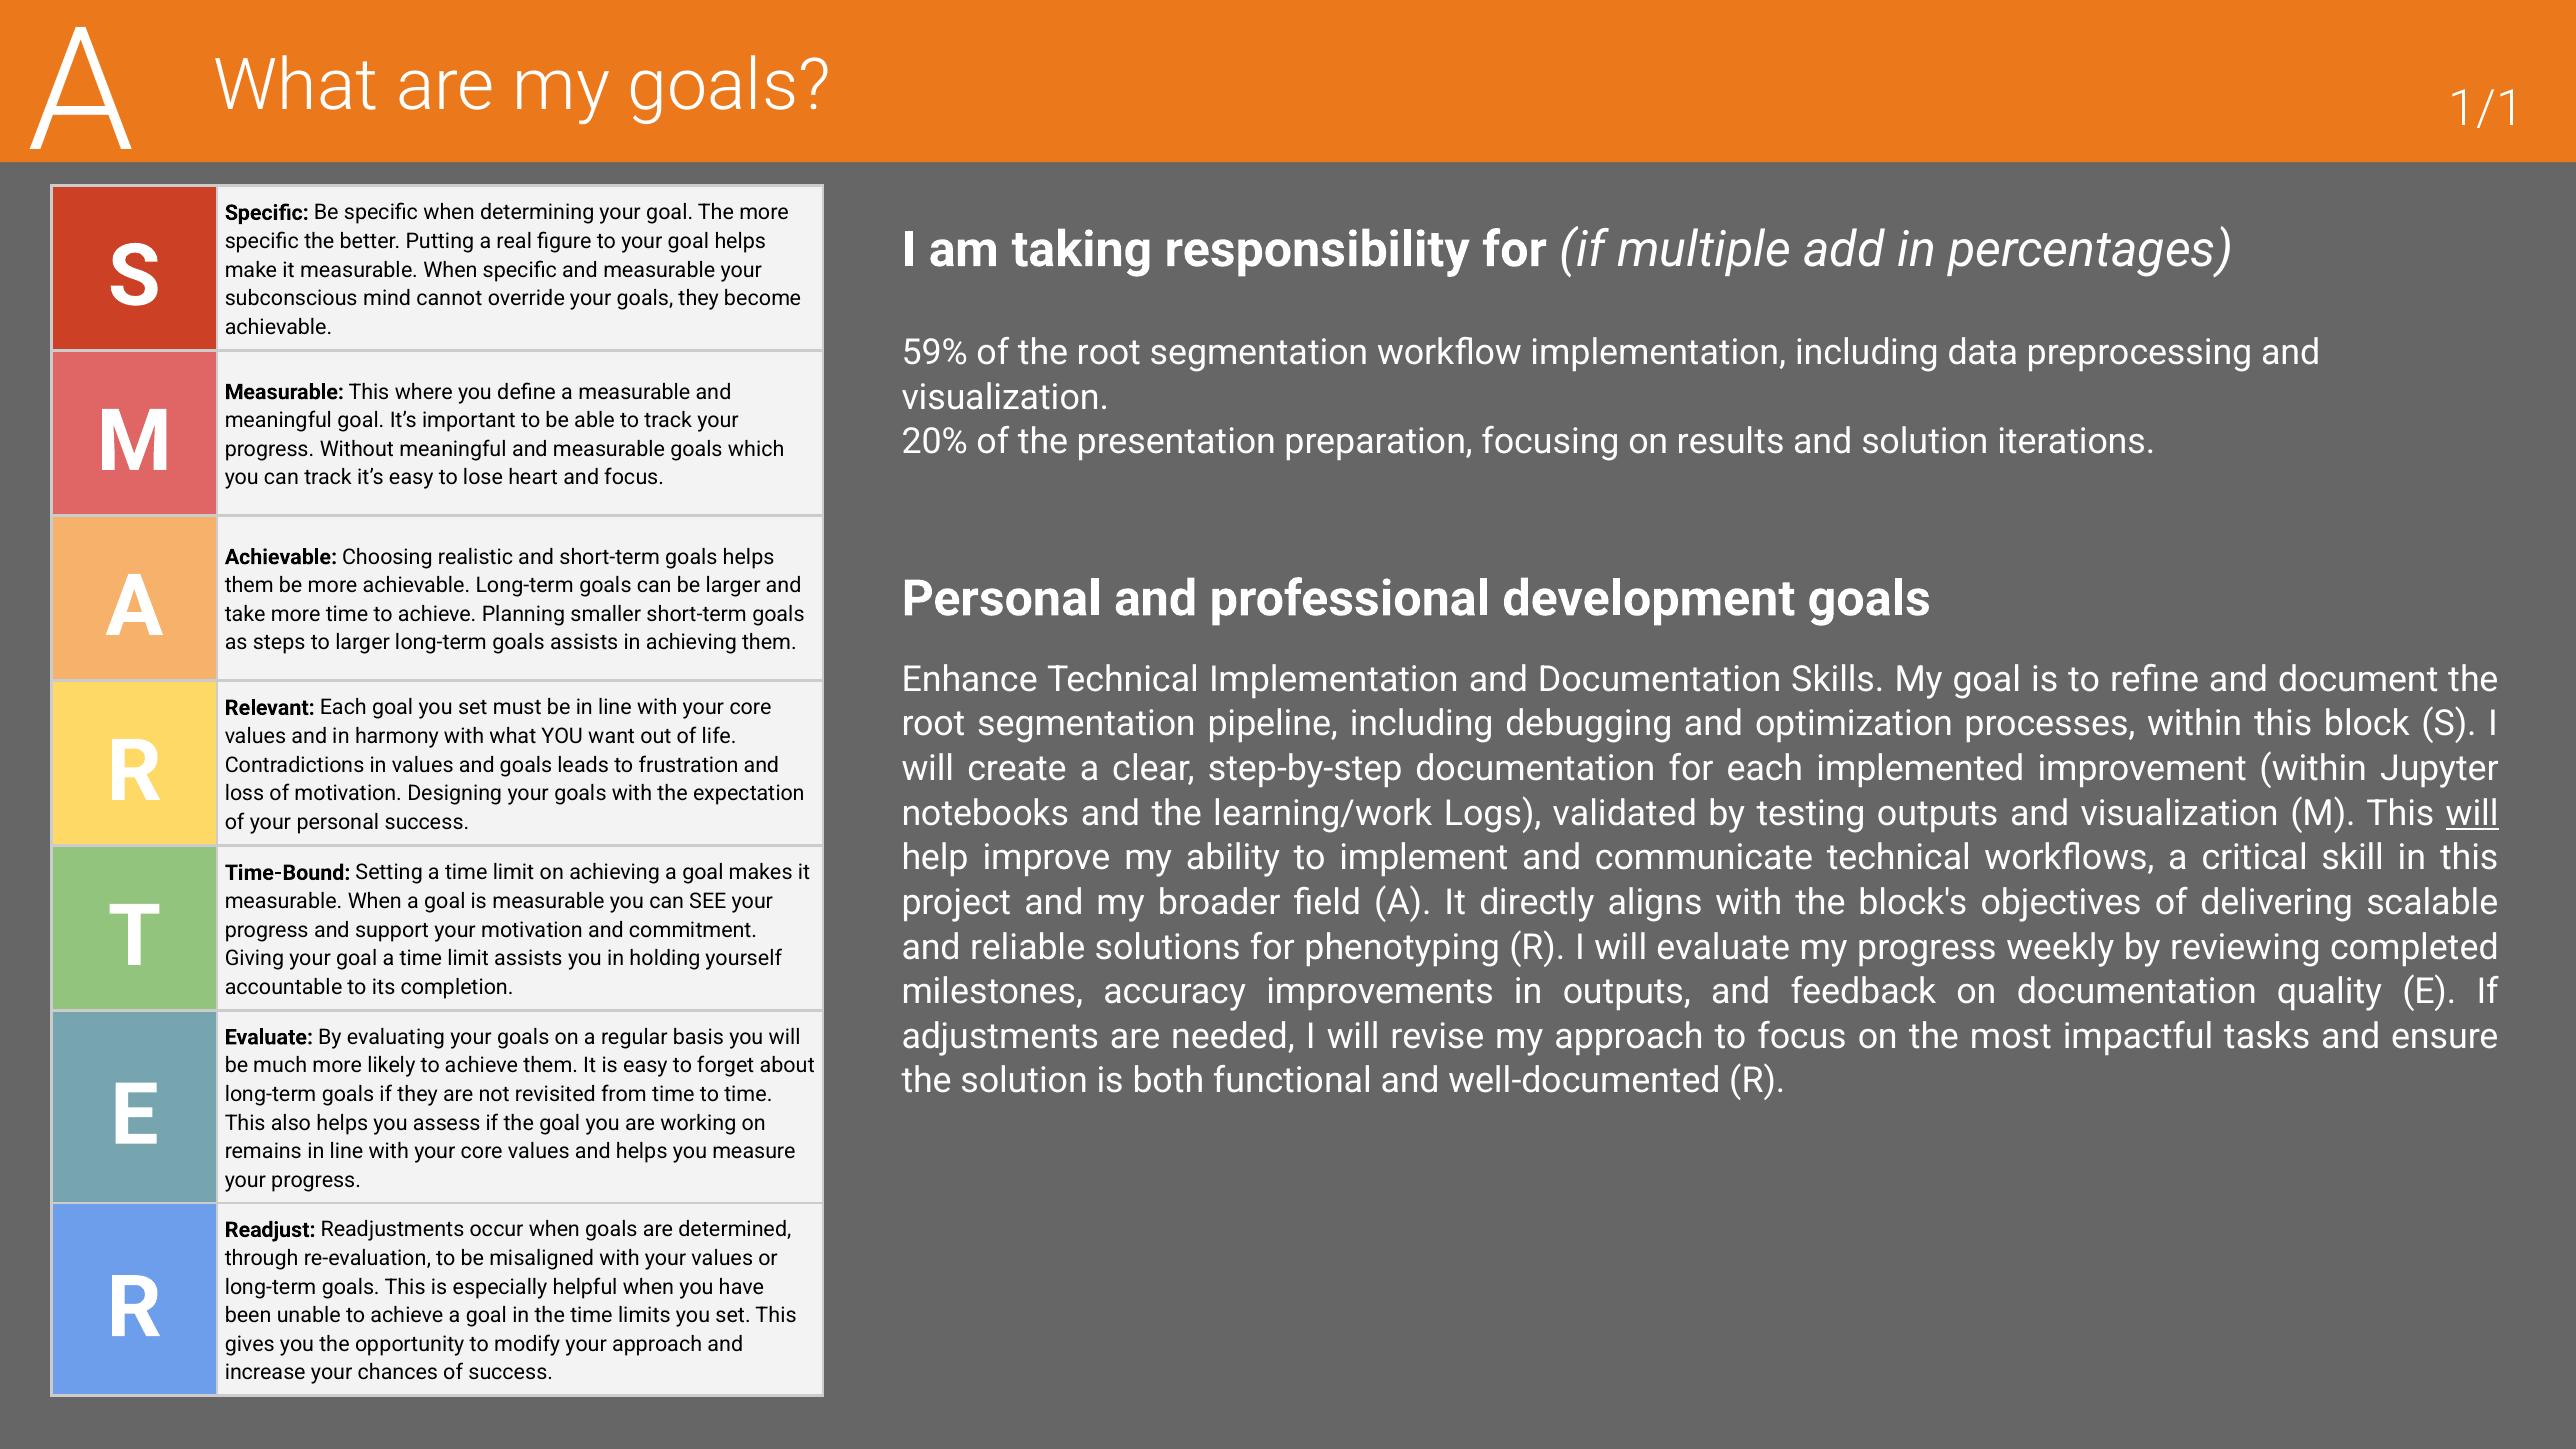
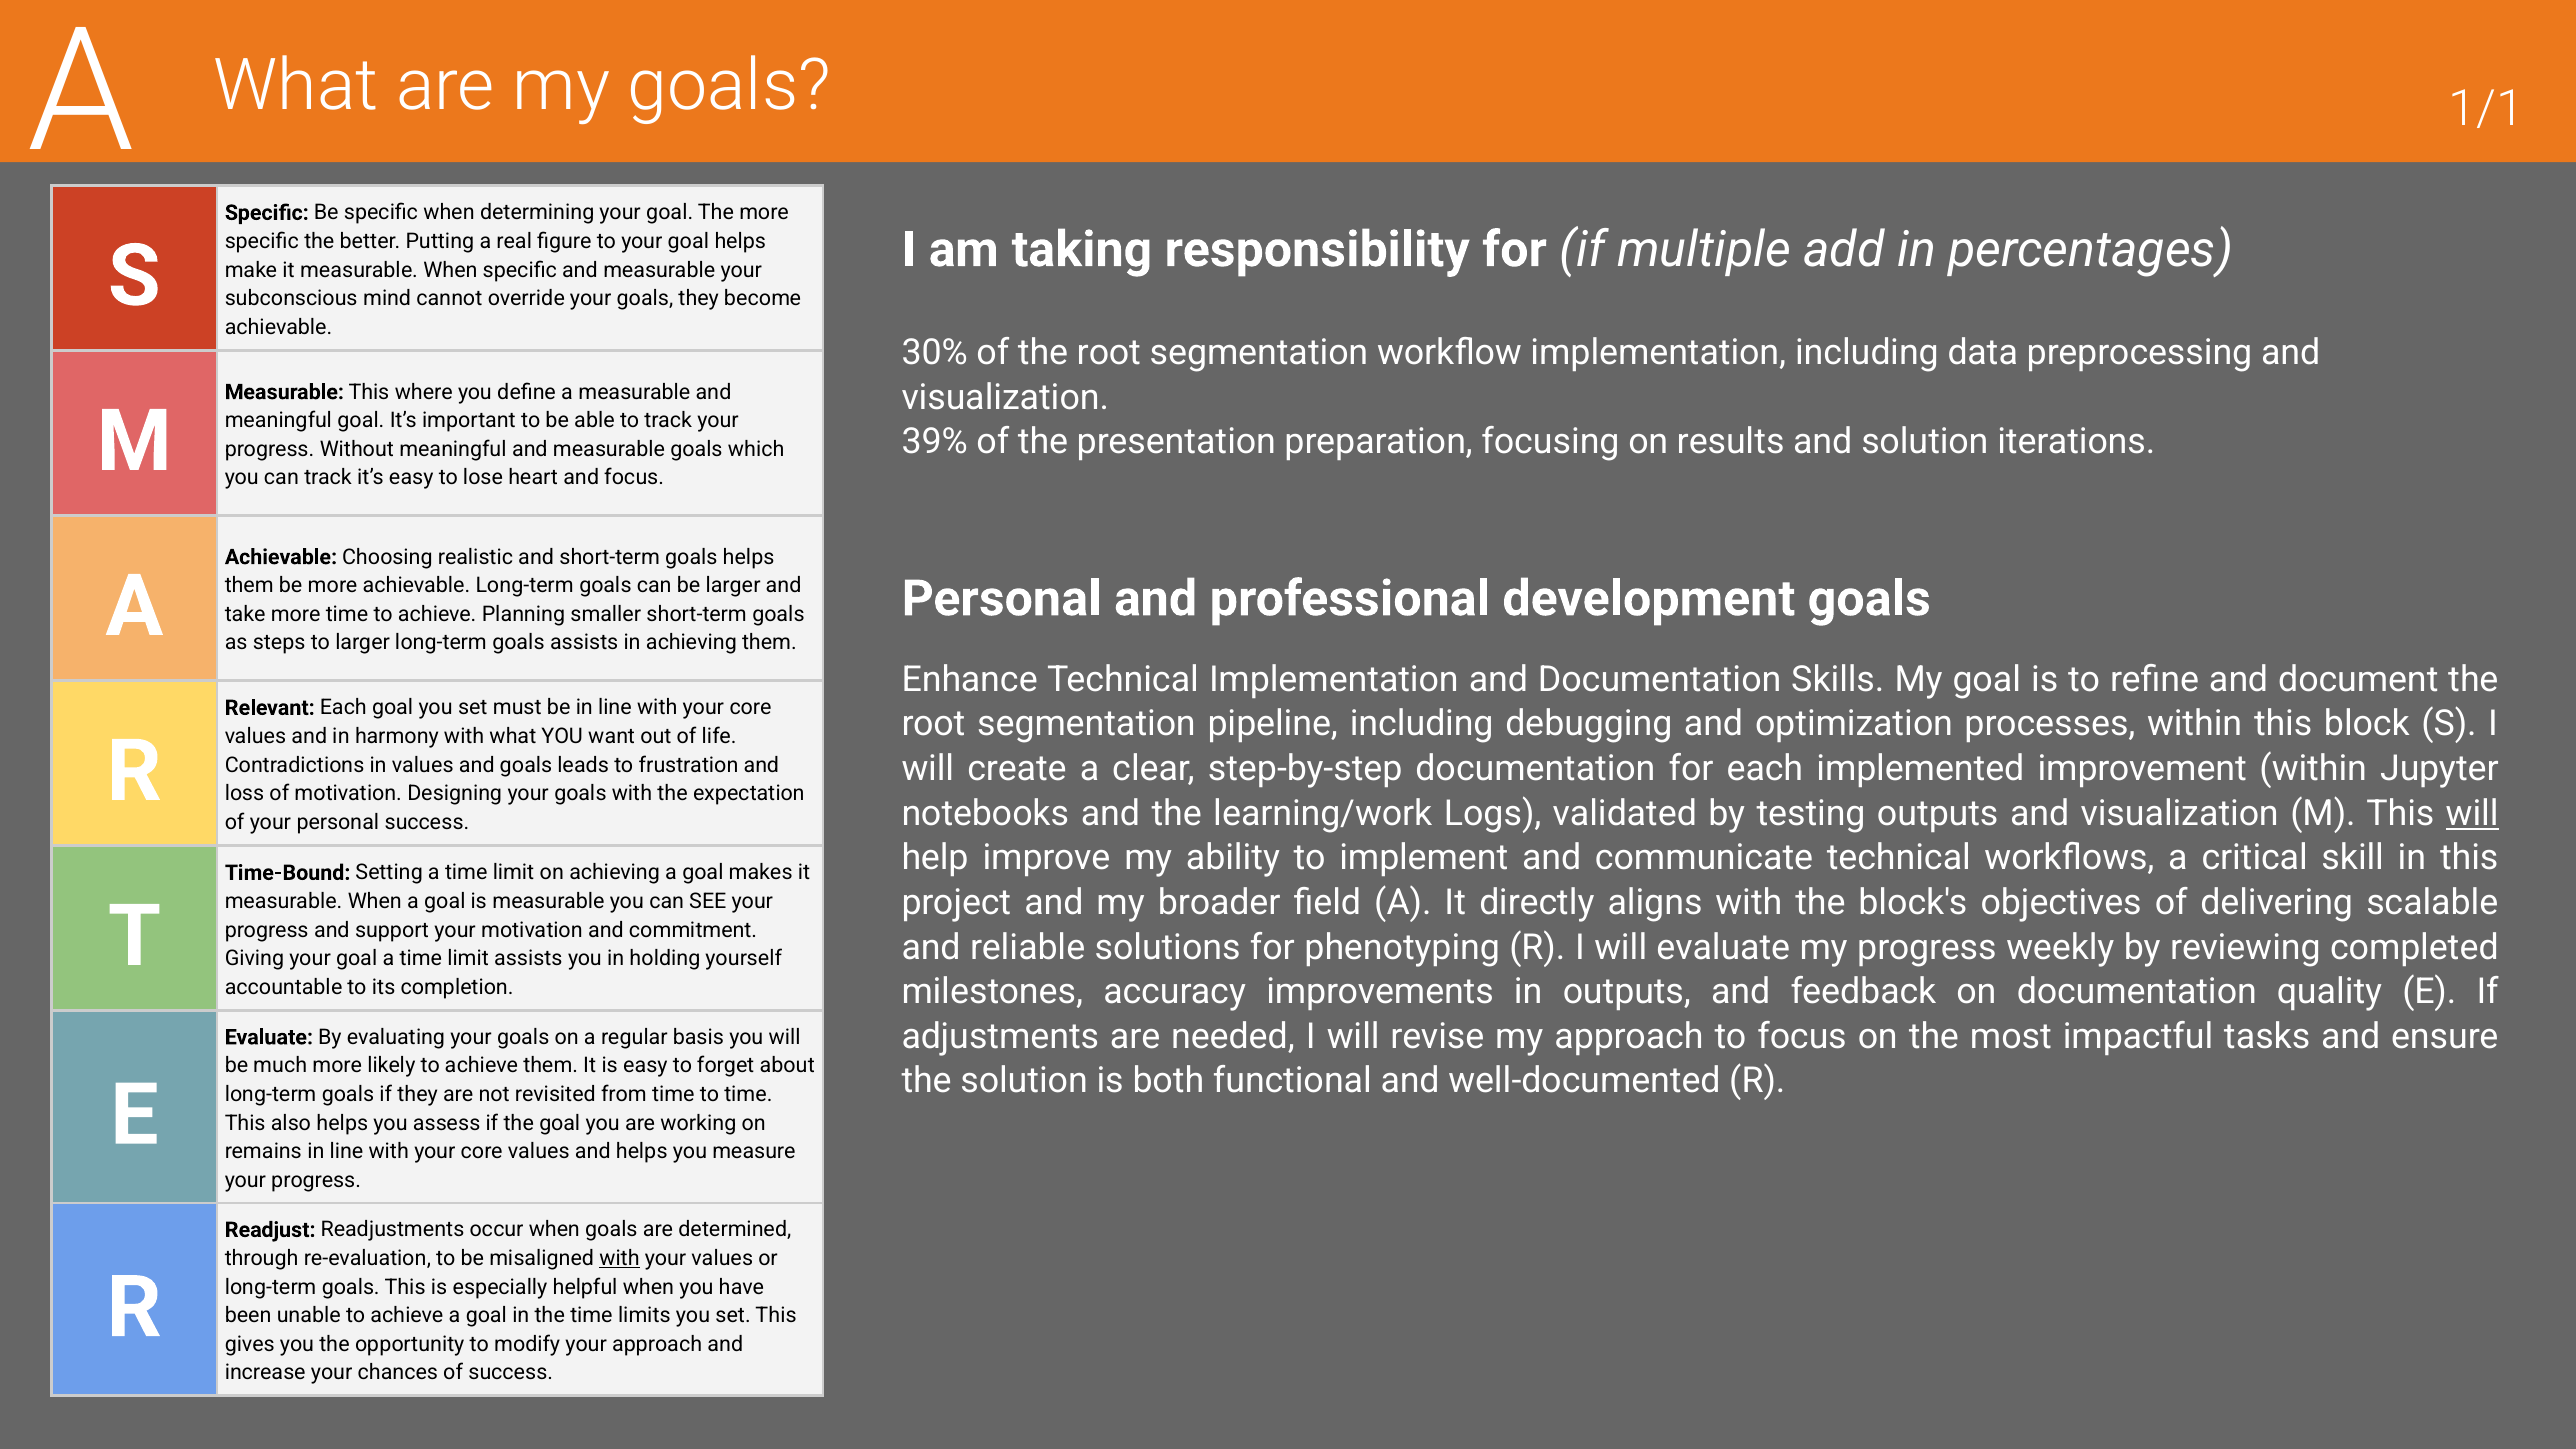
59%: 59% -> 30% (935, 353)
20%: 20% -> 39% (935, 442)
with underline: none -> present (619, 1258)
